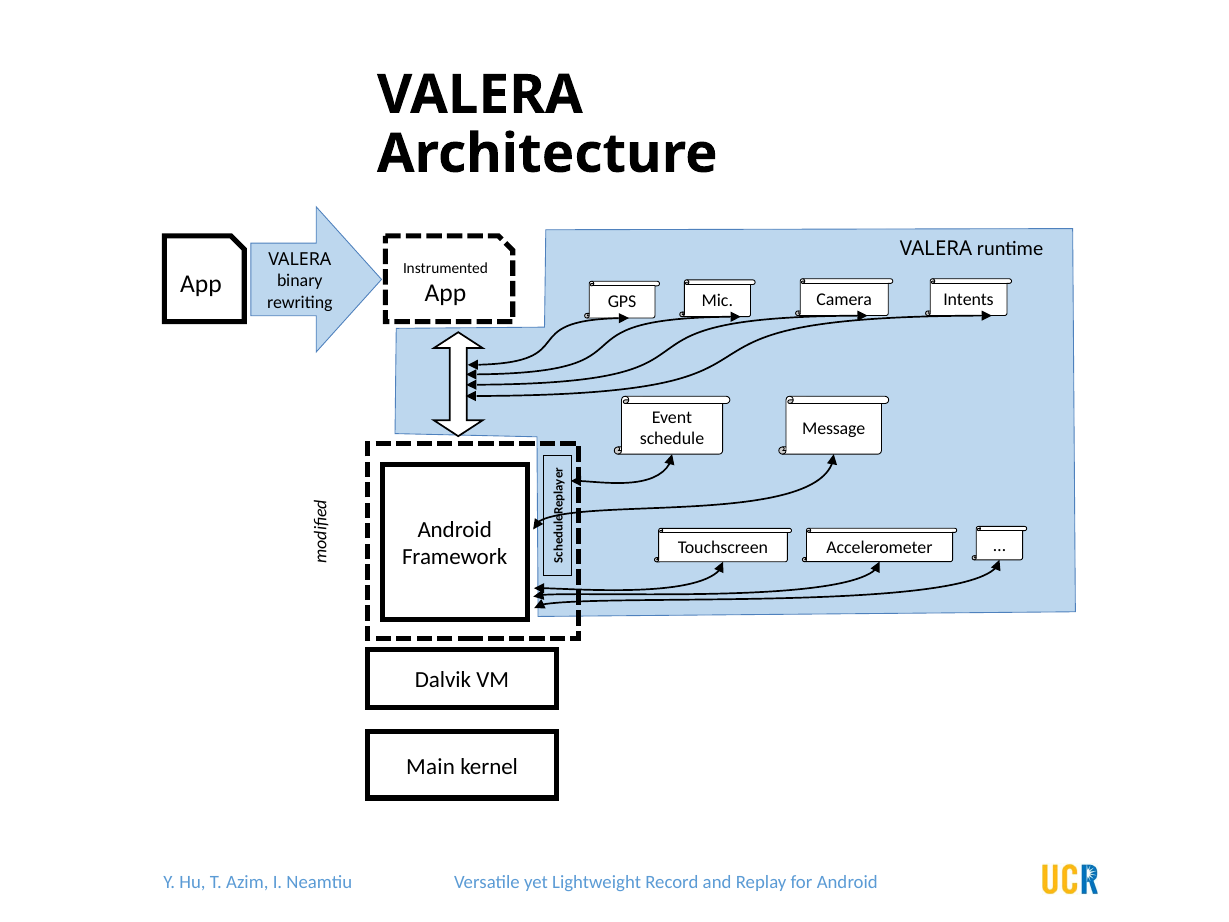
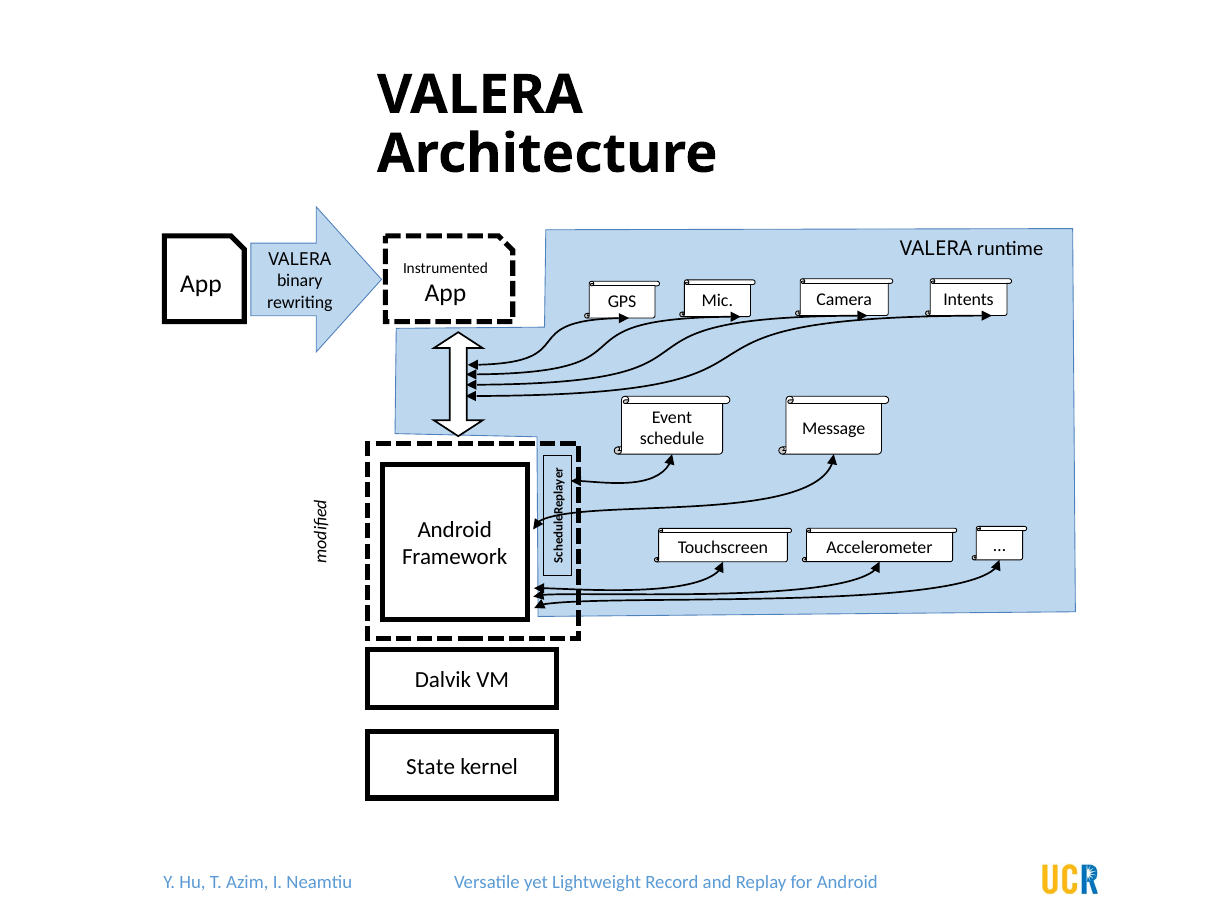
Main: Main -> State (431, 766)
